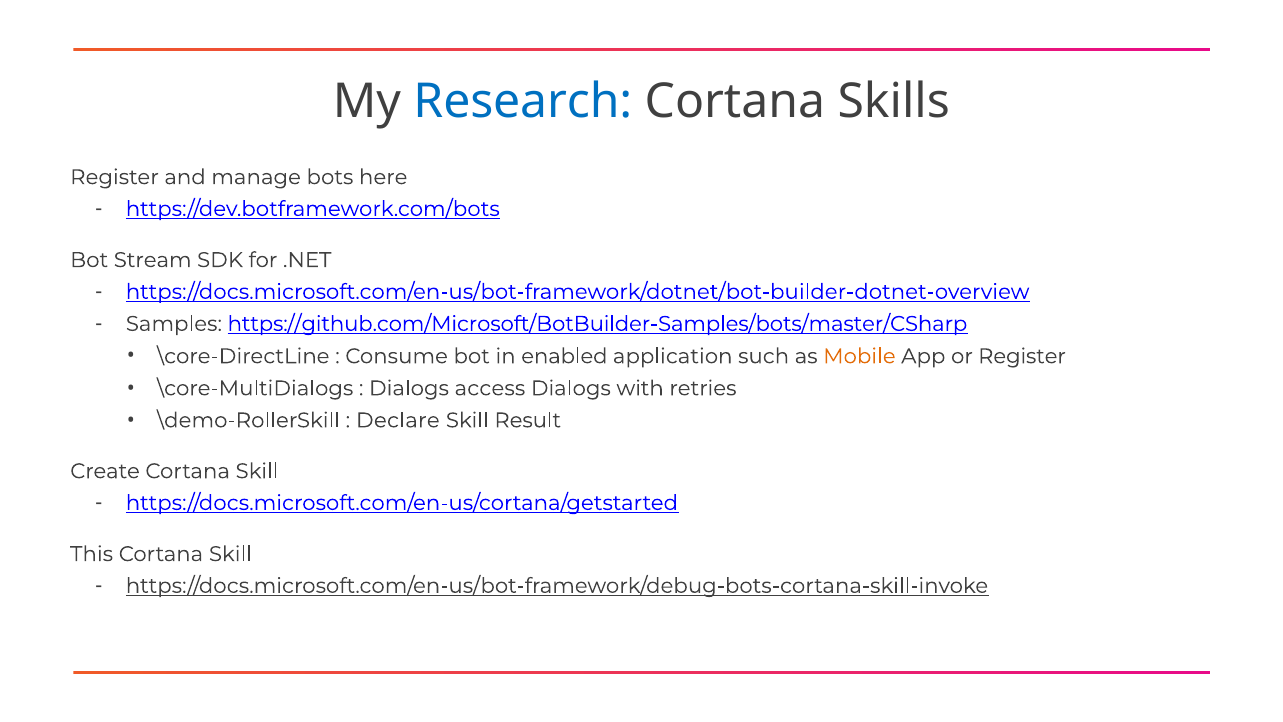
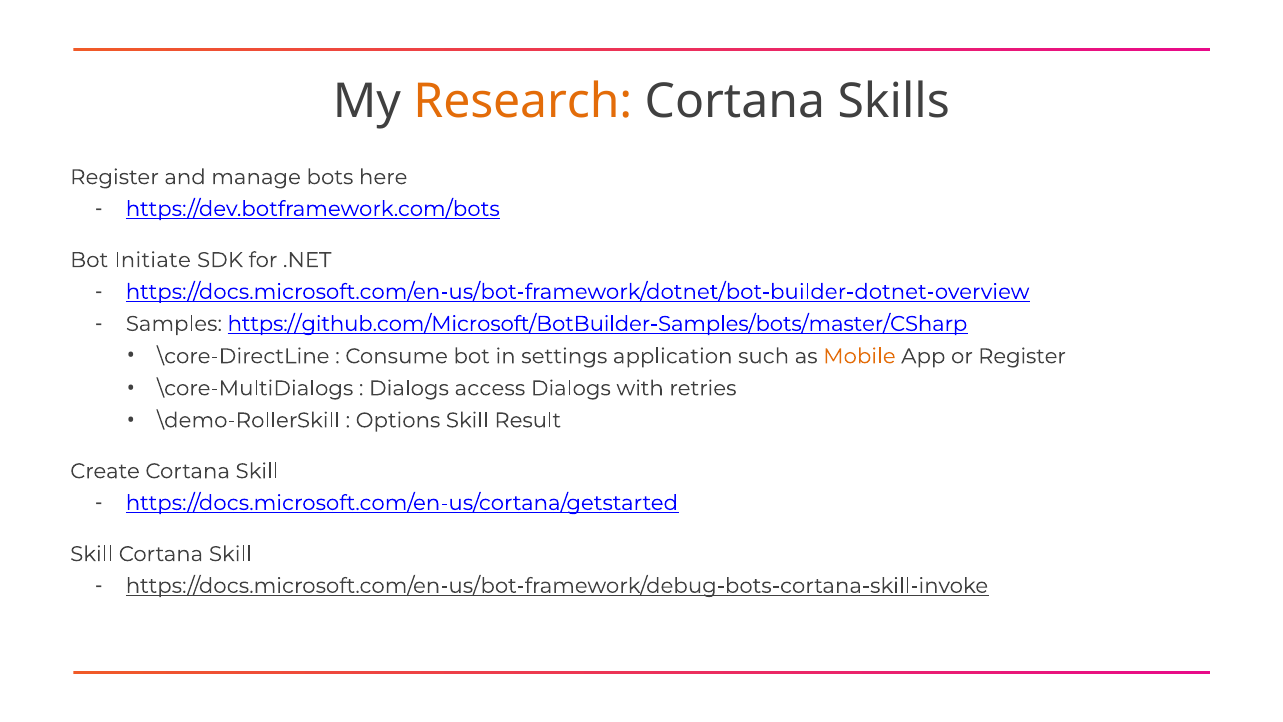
Research colour: blue -> orange (523, 101)
Stream: Stream -> Initiate (152, 260)
enabled: enabled -> settings (564, 356)
Declare: Declare -> Options (398, 420)
This: This -> Skill (92, 554)
